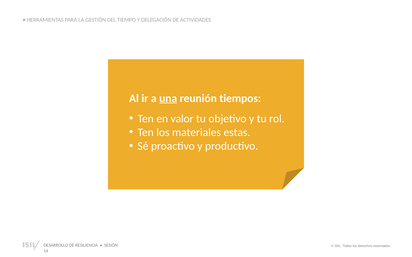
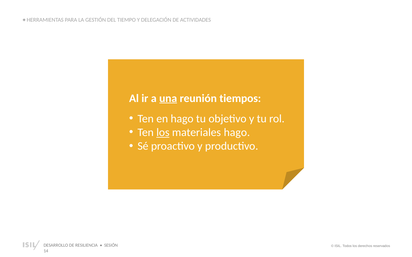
en valor: valor -> hago (182, 119)
los underline: none -> present (163, 133)
materiales estas: estas -> hago (237, 133)
